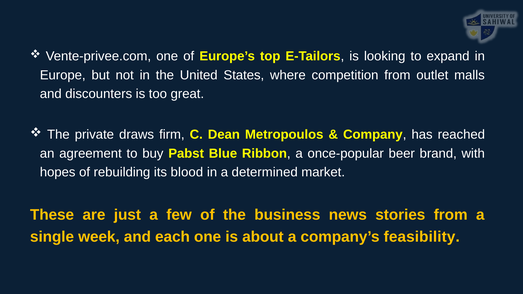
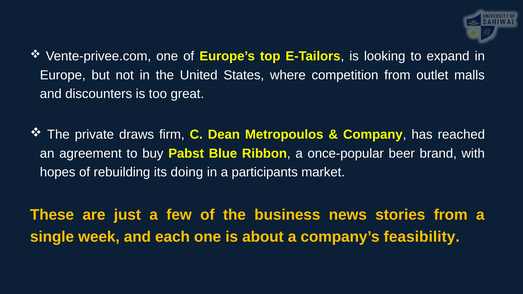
blood: blood -> doing (187, 172)
determined: determined -> participants (265, 172)
